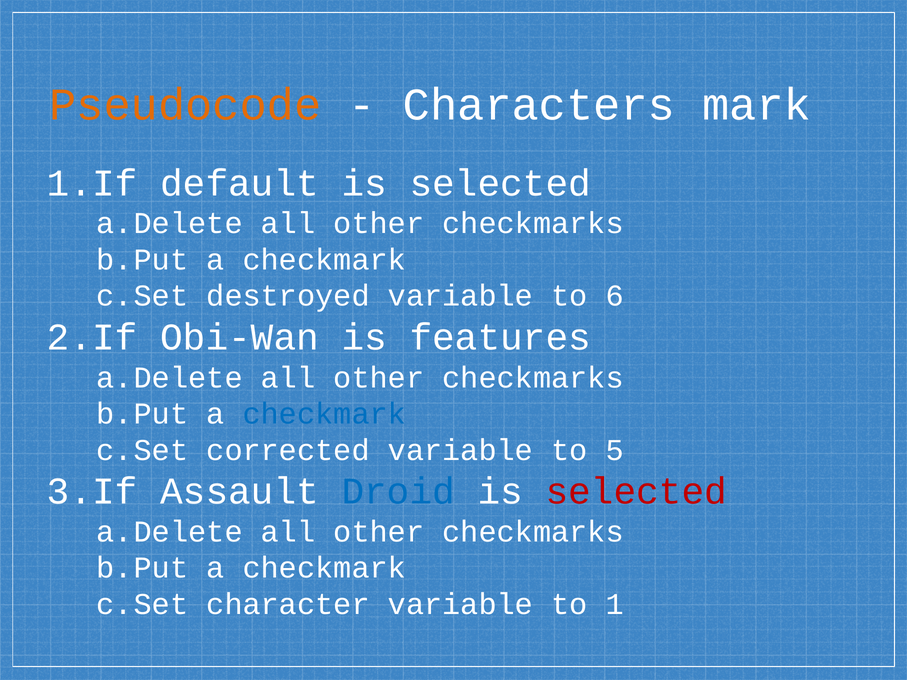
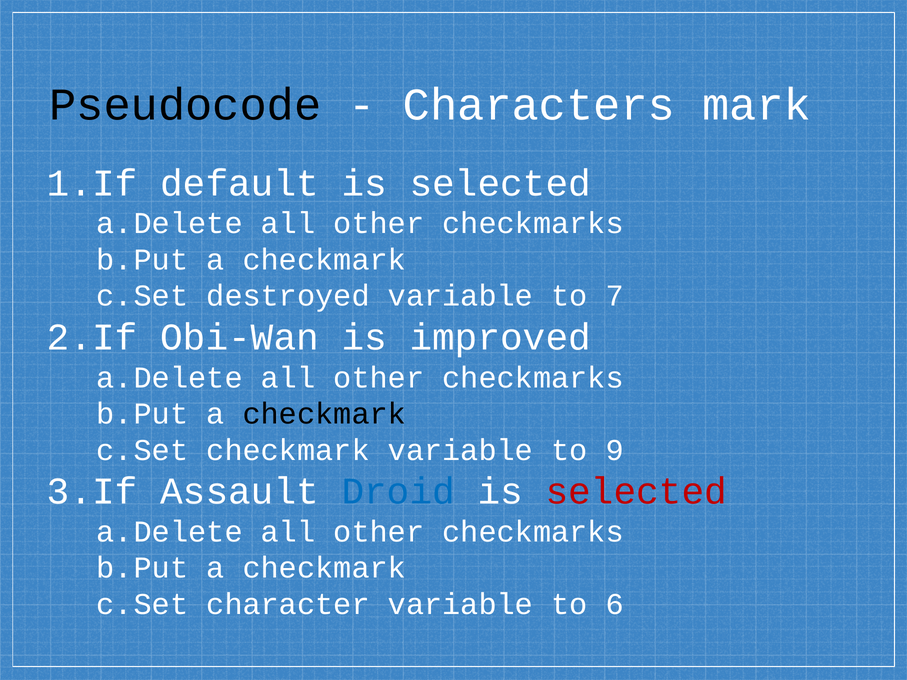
Pseudocode colour: orange -> black (185, 105)
6: 6 -> 7 (615, 296)
features: features -> improved (500, 337)
checkmark colour: blue -> black (324, 414)
corrected: corrected -> checkmark (288, 450)
5: 5 -> 9 (615, 450)
1: 1 -> 6 (615, 604)
